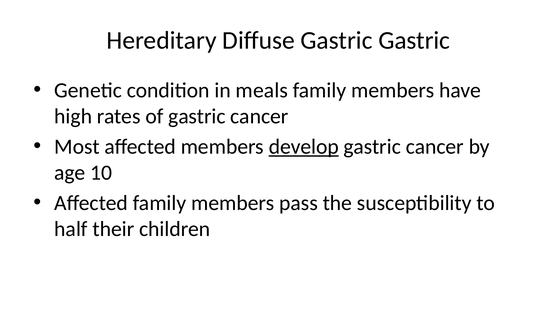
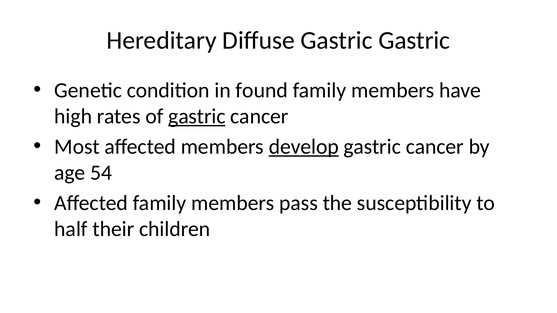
meals: meals -> found (262, 90)
gastric underline: none -> present (197, 116)
10: 10 -> 54 (101, 173)
